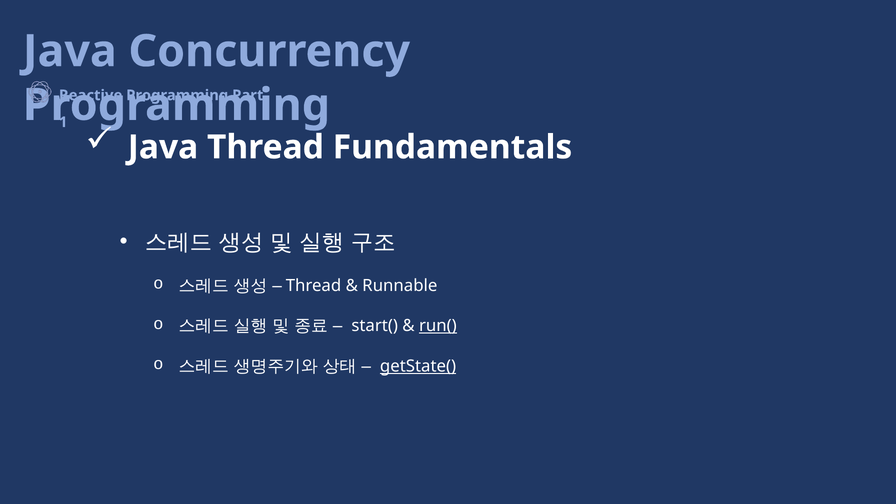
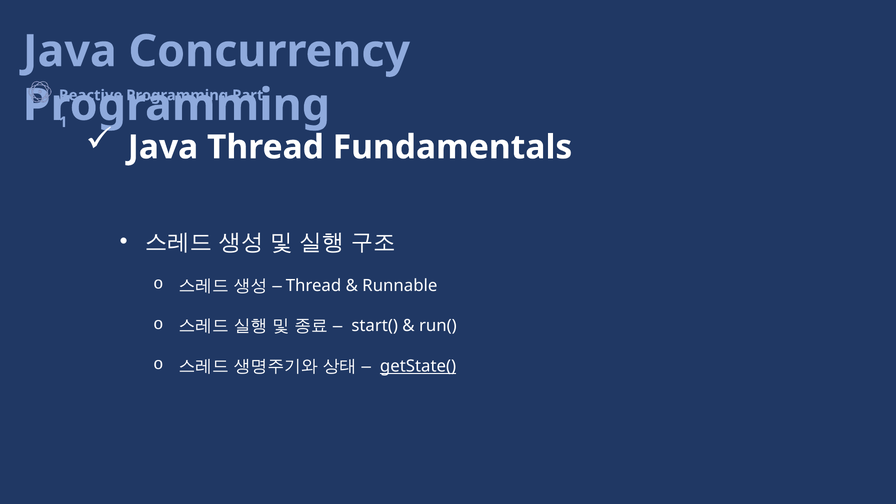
run( underline: present -> none (438, 326)
